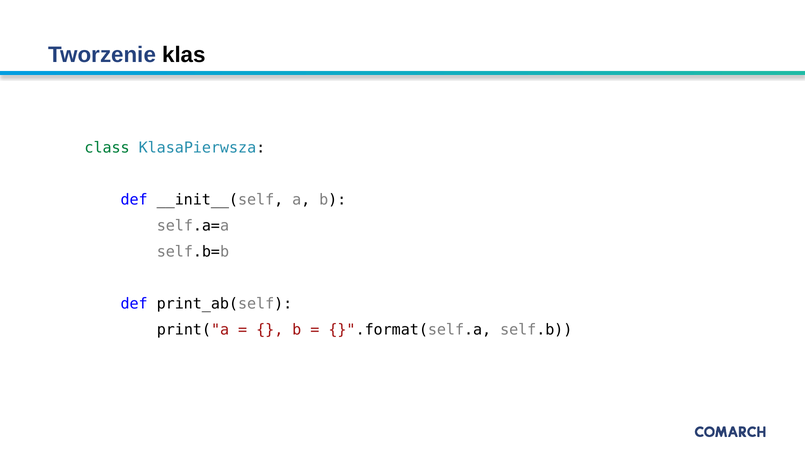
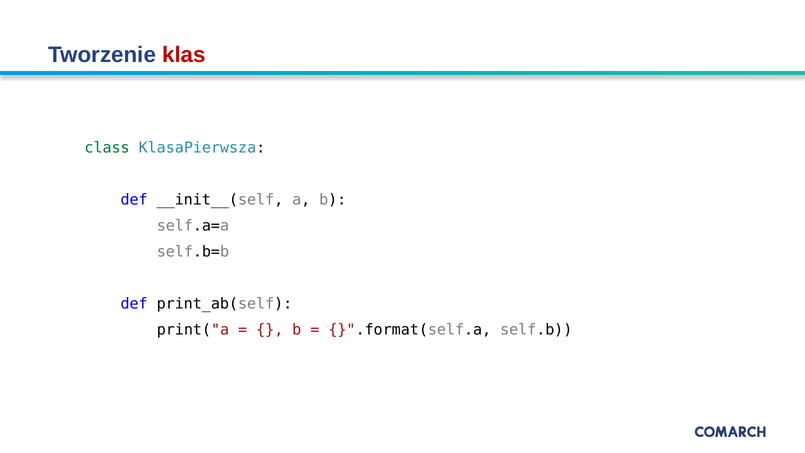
klas colour: black -> red (184, 55)
